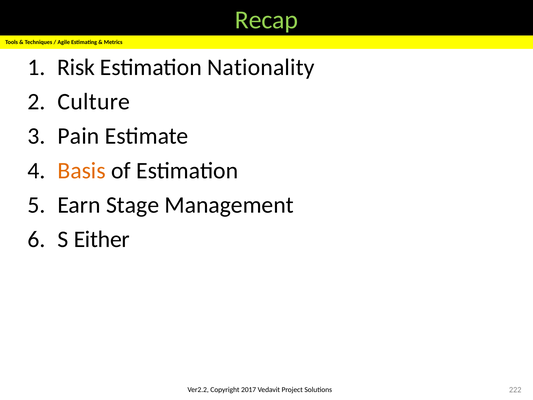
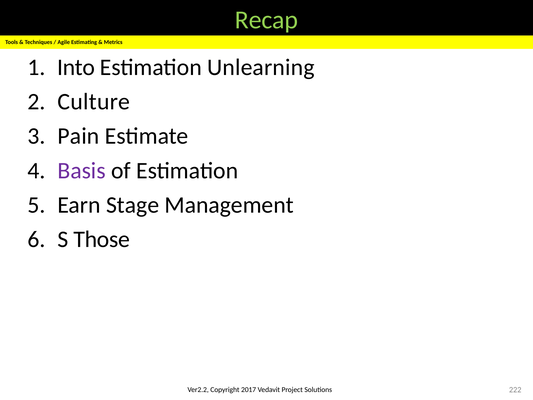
Risk: Risk -> Into (76, 67)
Nationality: Nationality -> Unlearning (261, 67)
Basis colour: orange -> purple (82, 170)
Either: Either -> Those (102, 239)
